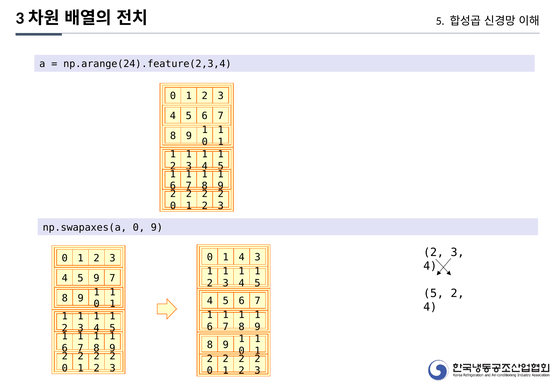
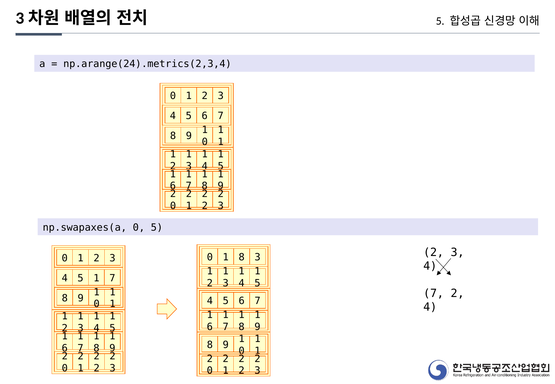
np.arange(24).feature(2,3,4: np.arange(24).feature(2,3,4 -> np.arange(24).metrics(2,3,4 (147, 64)
0 9: 9 -> 5 (157, 228)
0 1 4: 4 -> 8 (242, 257)
4 5 9: 9 -> 1 (96, 278)
5: 5 -> 7 (434, 294)
